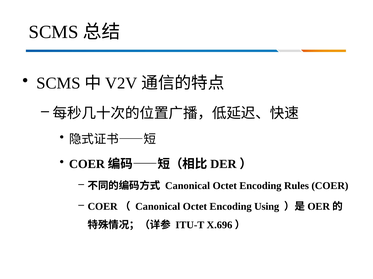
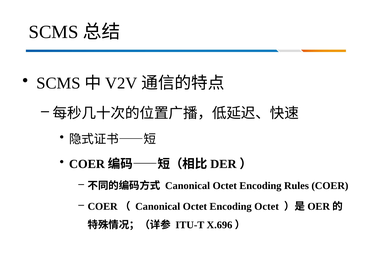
Encoding Using: Using -> Octet (267, 207)
